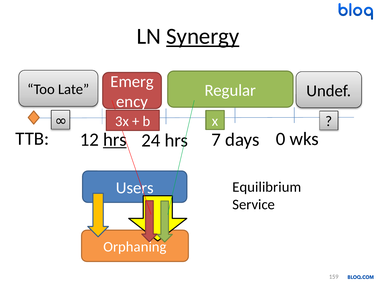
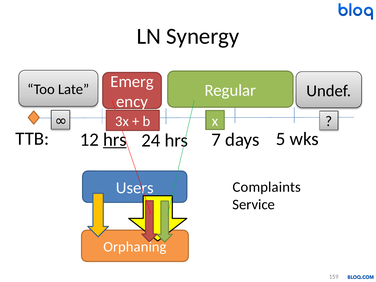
Synergy underline: present -> none (203, 36)
0: 0 -> 5 (281, 139)
Equilibrium: Equilibrium -> Complaints (267, 187)
